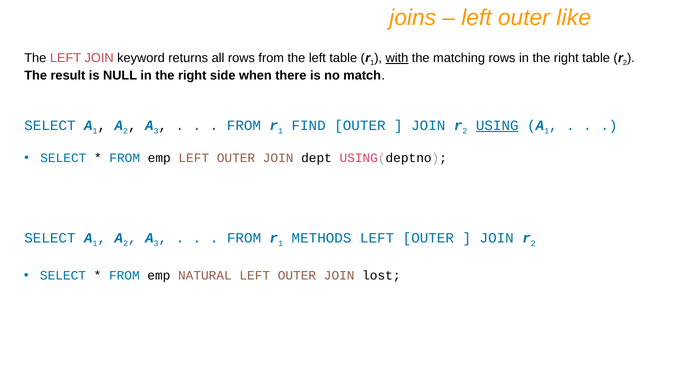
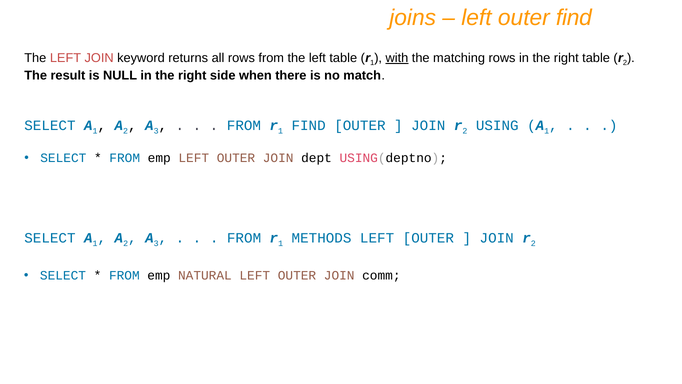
outer like: like -> find (574, 18)
USING underline: present -> none (497, 125)
lost: lost -> comm (381, 275)
